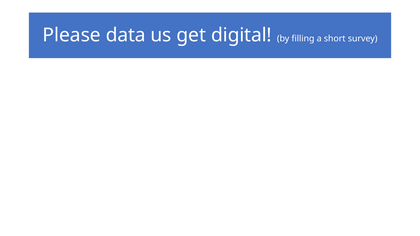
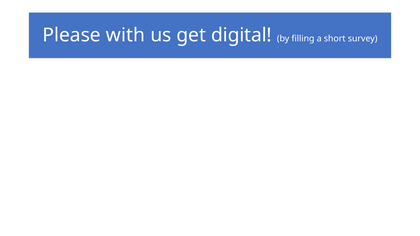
data: data -> with (126, 35)
